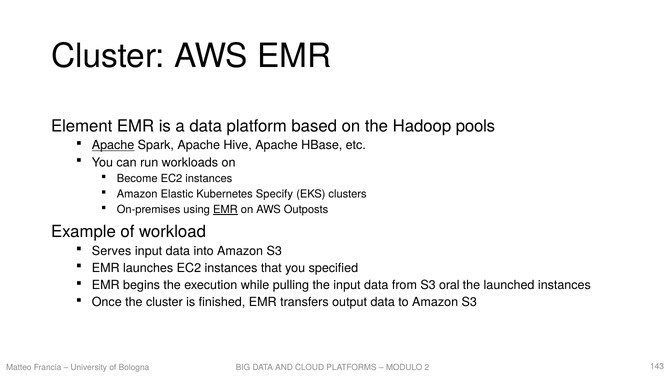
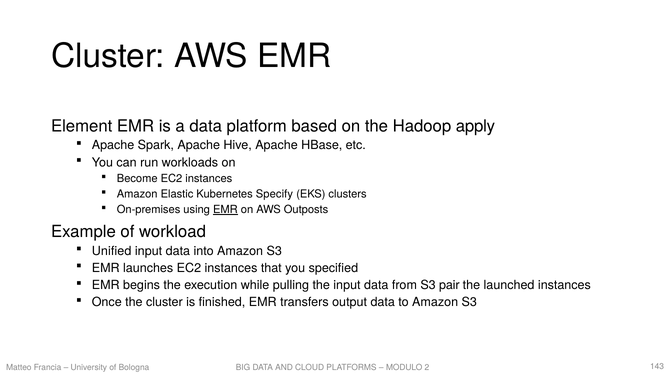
pools: pools -> apply (475, 126)
Apache underline: present -> none (113, 145)
Serves: Serves -> Unified (112, 251)
oral: oral -> pair (449, 285)
